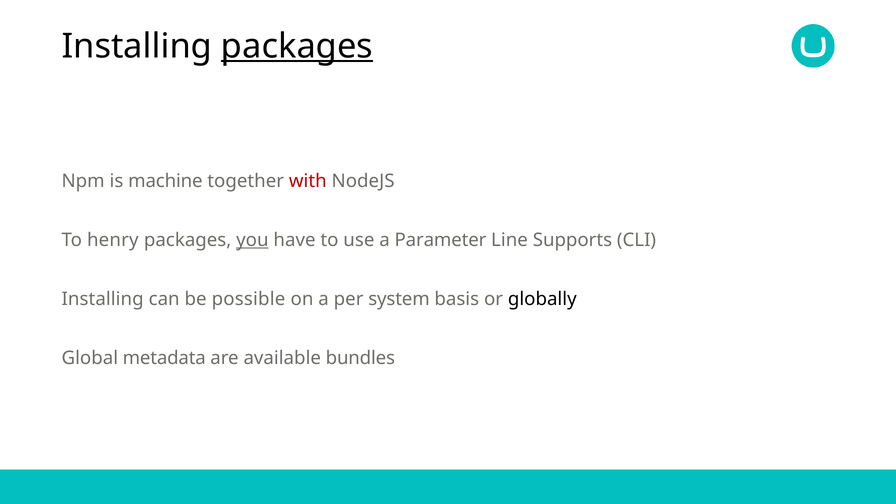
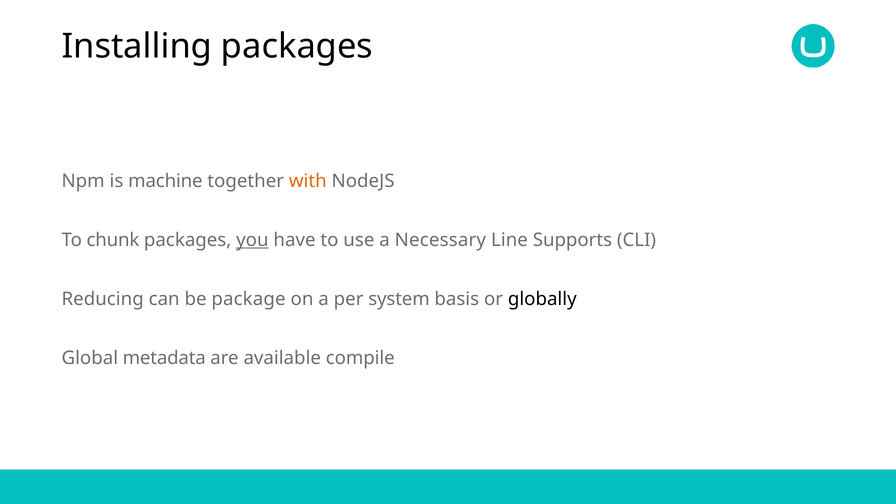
packages underline: present -> none (297, 46)
with colour: red -> orange (308, 181)
henry: henry -> chunk (113, 240)
Parameter: Parameter -> Necessary (440, 240)
Installing: Installing -> Reducing (103, 299)
possible: possible -> package (249, 299)
bundles: bundles -> compile (360, 358)
